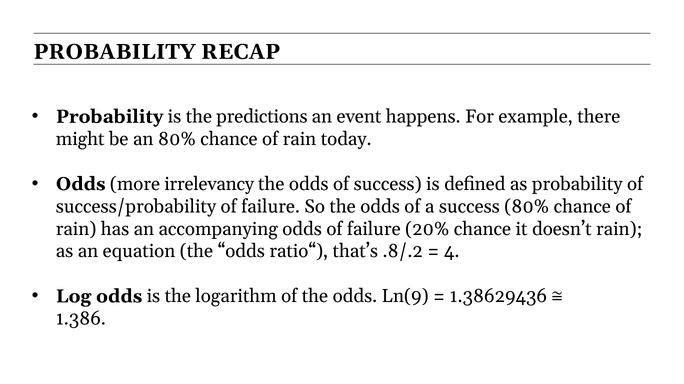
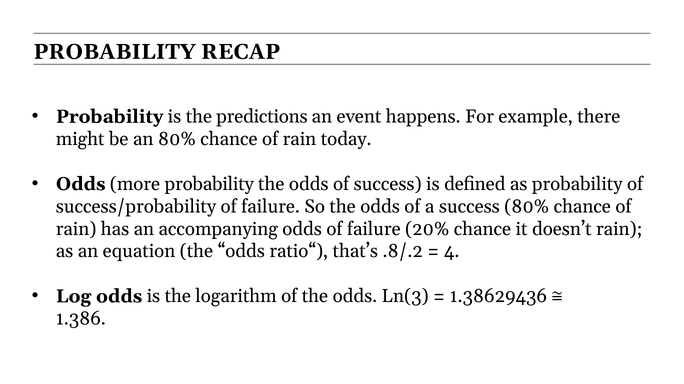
more irrelevancy: irrelevancy -> probability (209, 184)
Ln(9: Ln(9 -> Ln(3 (405, 296)
